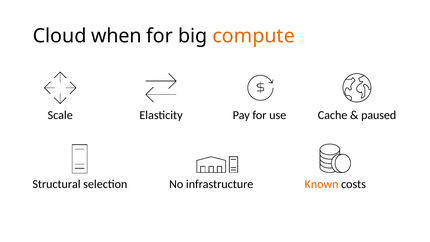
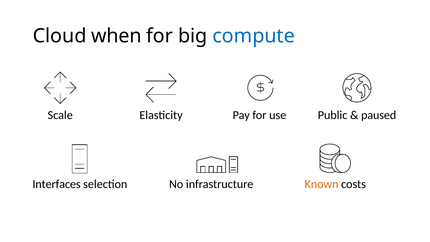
compute colour: orange -> blue (254, 36)
Cache: Cache -> Public (333, 115)
Structural: Structural -> Interfaces (57, 184)
